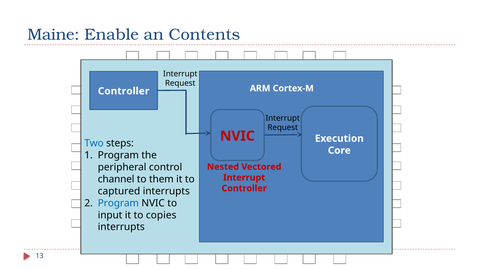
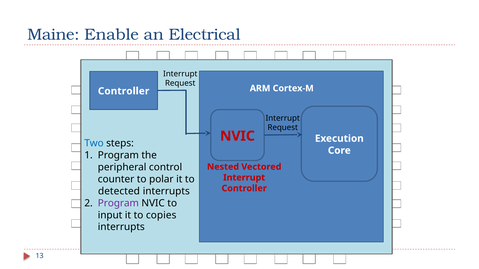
Contents: Contents -> Electrical (205, 35)
channel: channel -> counter (116, 179)
them: them -> polar (161, 179)
captured: captured -> detected (119, 191)
Program colour: blue -> purple (118, 203)
